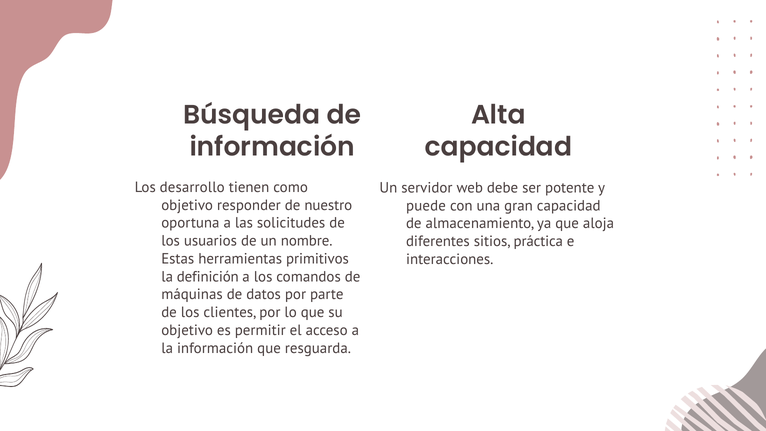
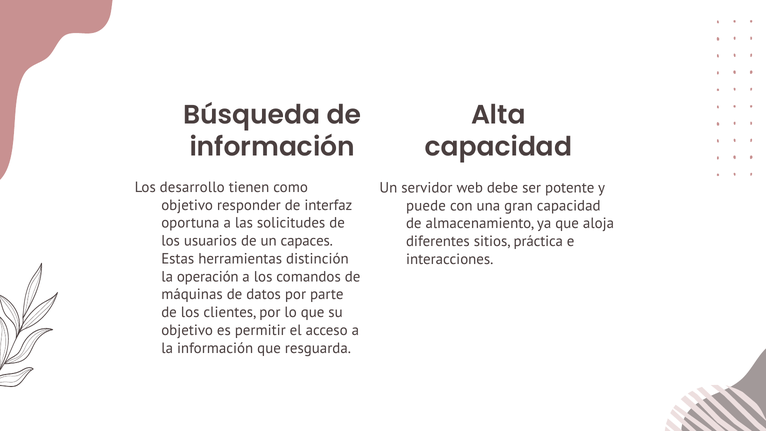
nuestro: nuestro -> interfaz (328, 205)
nombre: nombre -> capaces (307, 241)
primitivos: primitivos -> distinción (317, 259)
definición: definición -> operación (208, 277)
